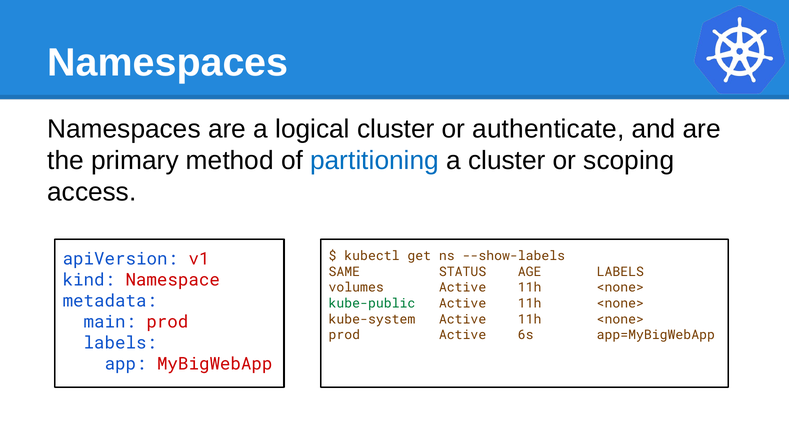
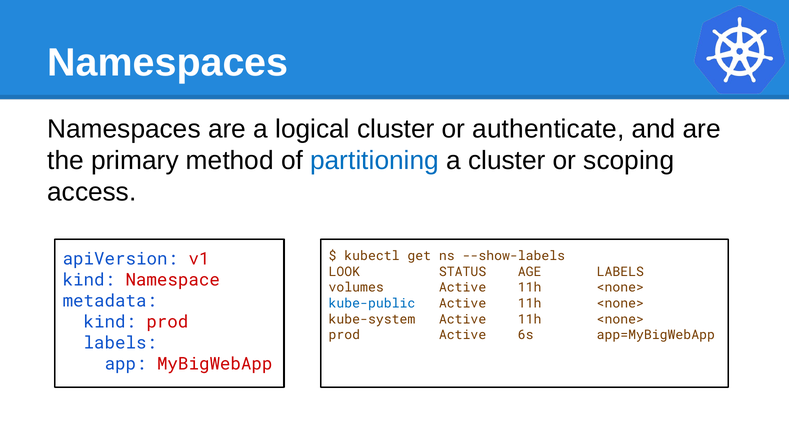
SAME: SAME -> LOOK (344, 272)
kube-public colour: green -> blue (372, 303)
main: main -> kind (110, 322)
